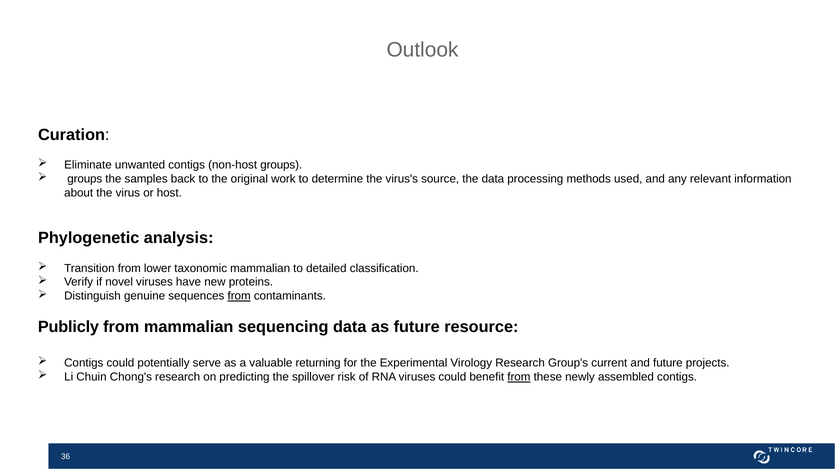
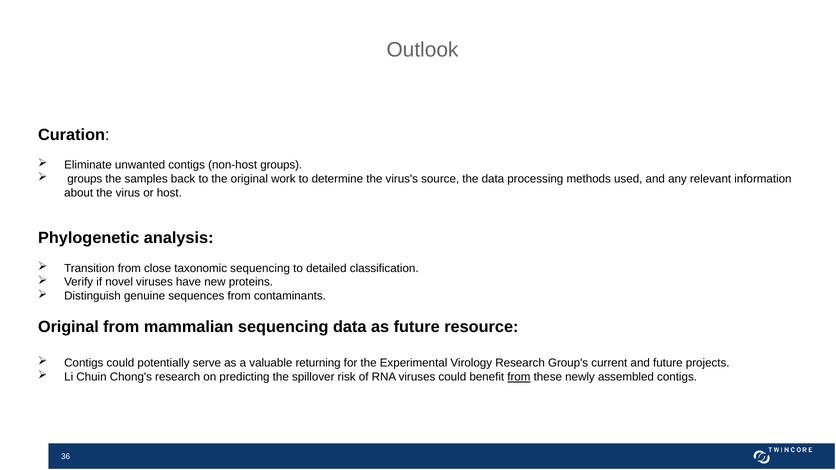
lower: lower -> close (158, 268)
taxonomic mammalian: mammalian -> sequencing (260, 268)
from underline: present -> none (239, 296)
Publicly: Publicly -> Original (68, 327)
